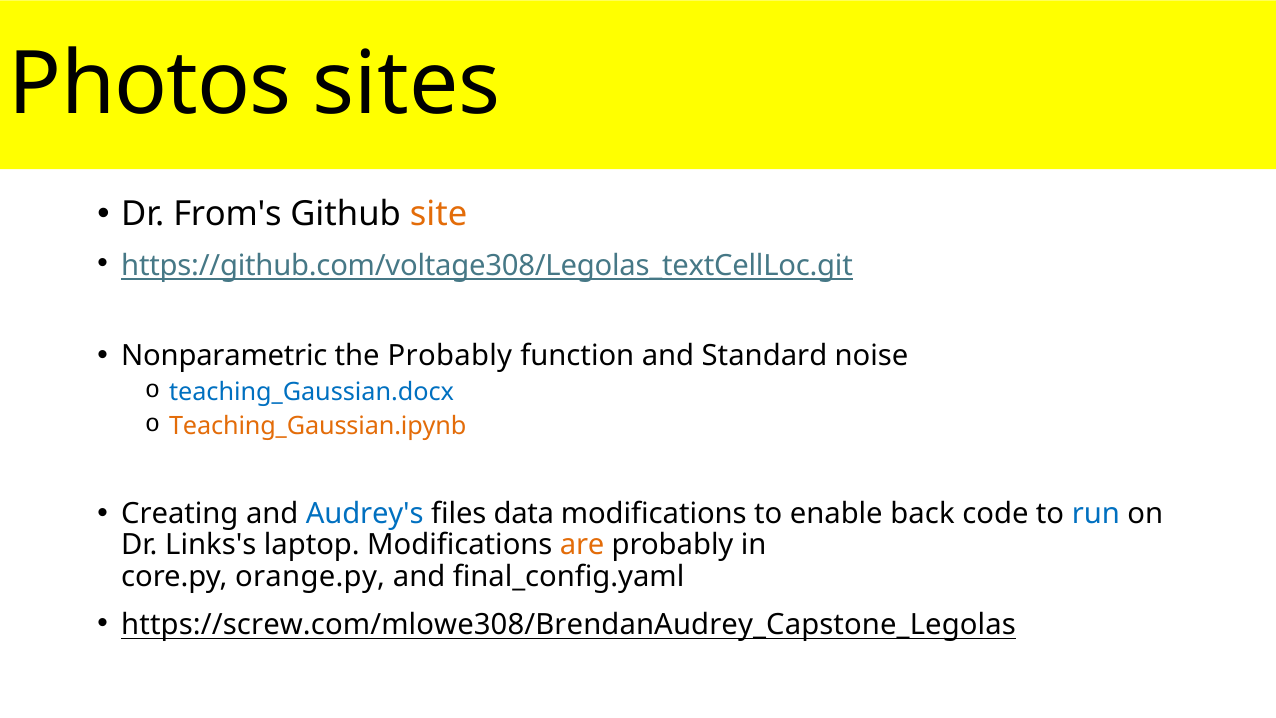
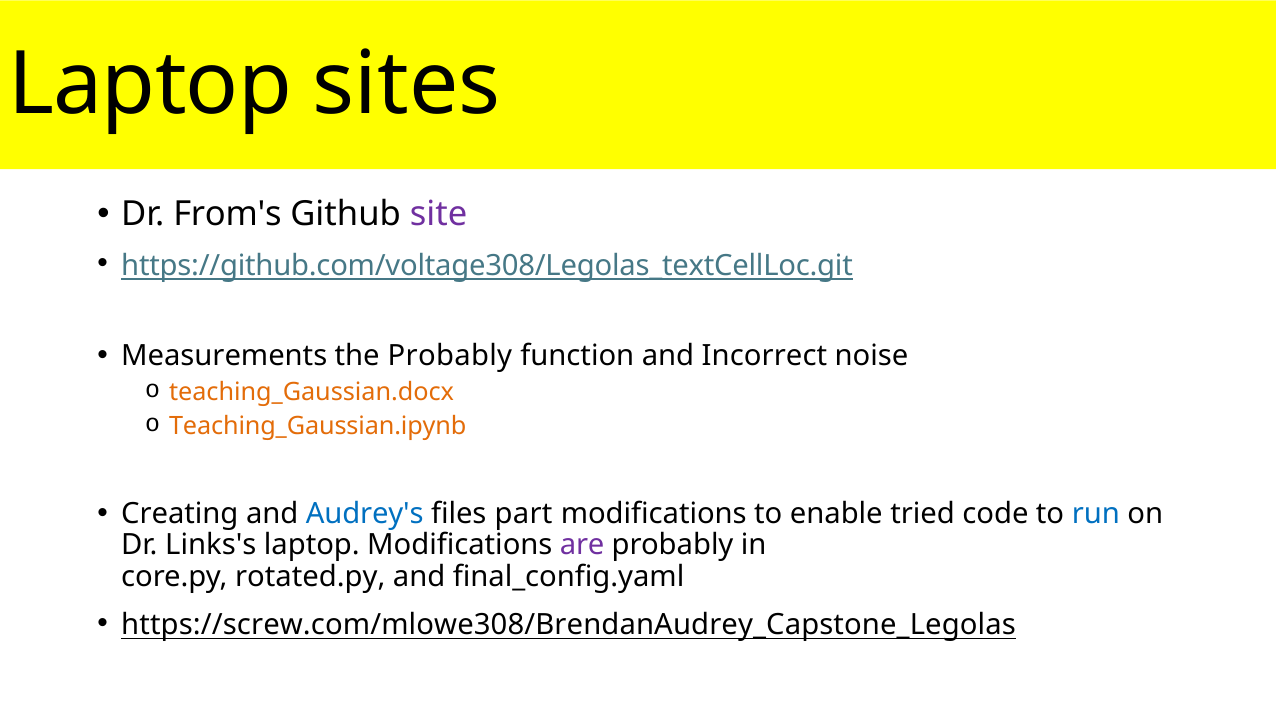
Photos: Photos -> Laptop (150, 84)
site colour: orange -> purple (439, 214)
Nonparametric: Nonparametric -> Measurements (224, 356)
Standard: Standard -> Incorrect (764, 356)
teaching_Gaussian.docx colour: blue -> orange (311, 392)
data: data -> part (524, 514)
back: back -> tried (923, 514)
are colour: orange -> purple (582, 545)
orange.py: orange.py -> rotated.py (310, 577)
